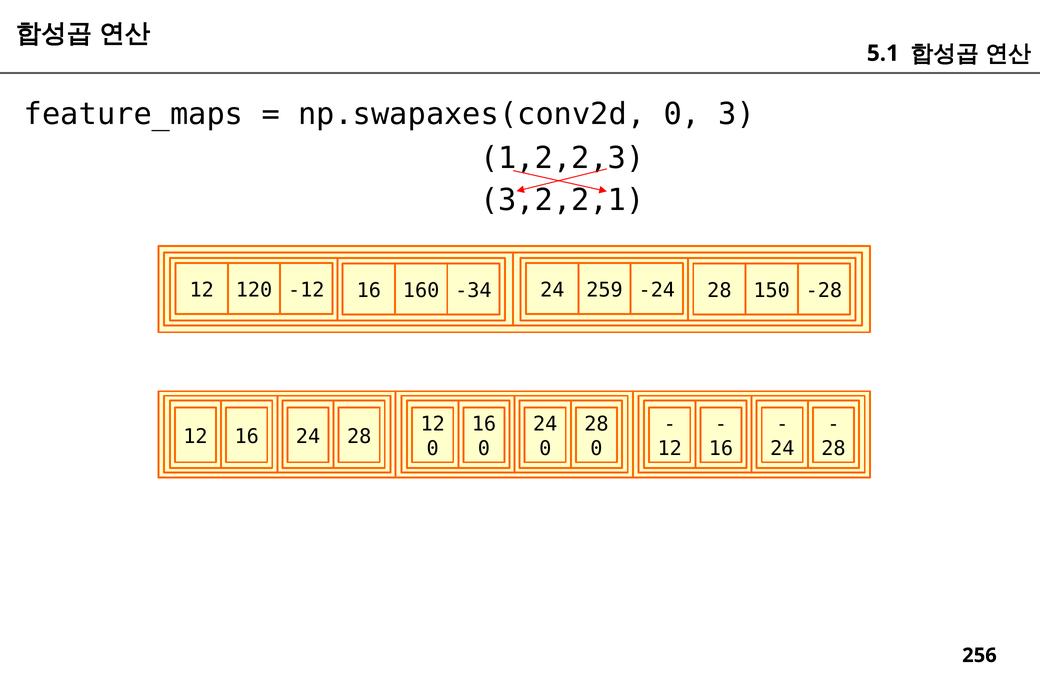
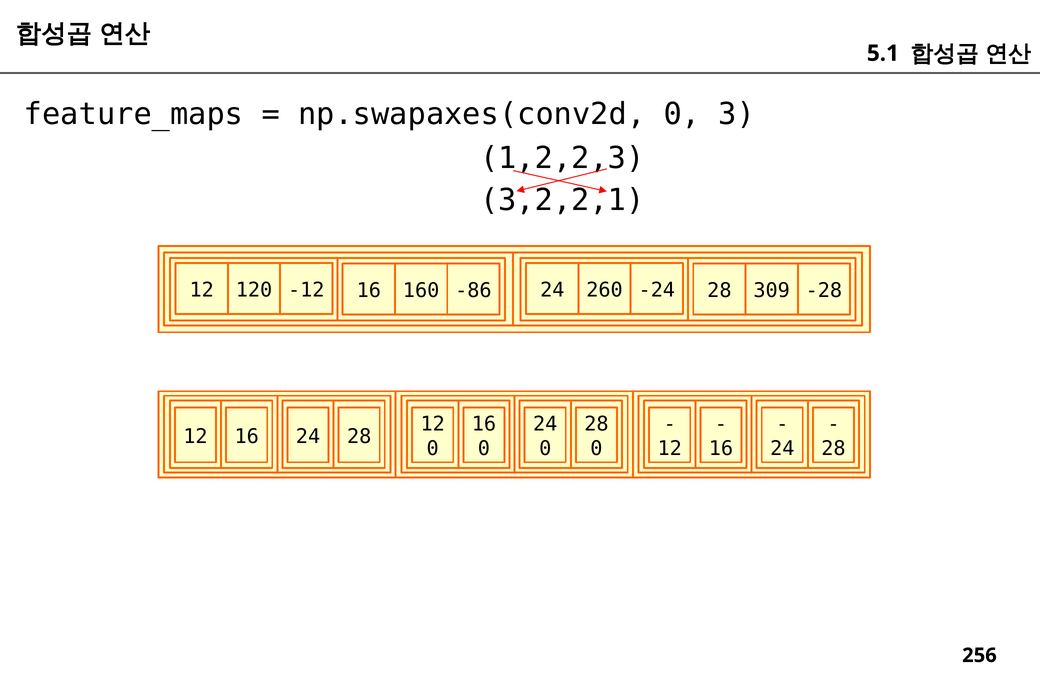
-34: -34 -> -86 (473, 291)
259: 259 -> 260 (605, 290)
150: 150 -> 309 (772, 290)
